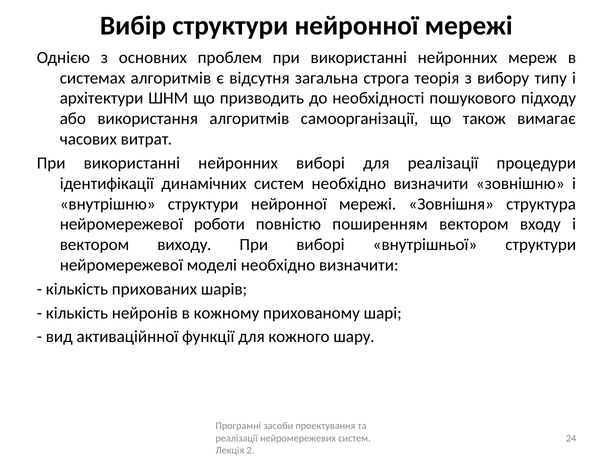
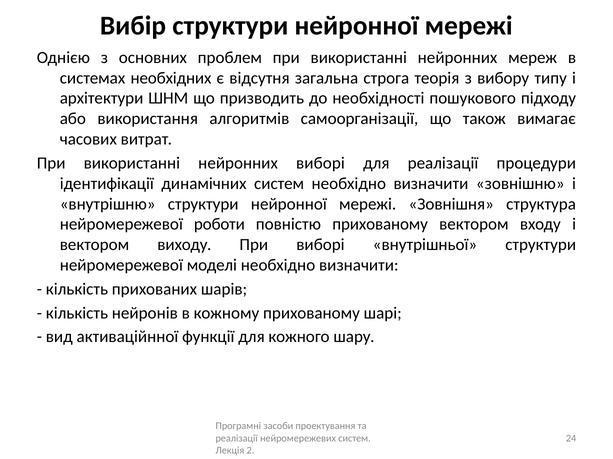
системах алгоритмів: алгоритмів -> необхідних (171, 78)
повністю поширенням: поширенням -> прихованому (380, 225)
